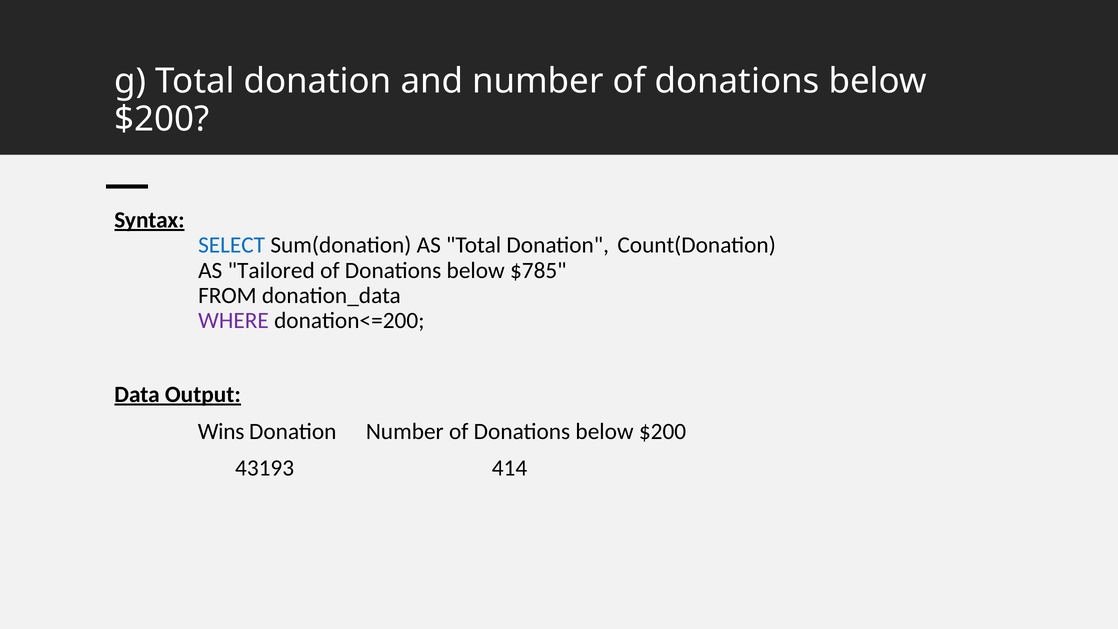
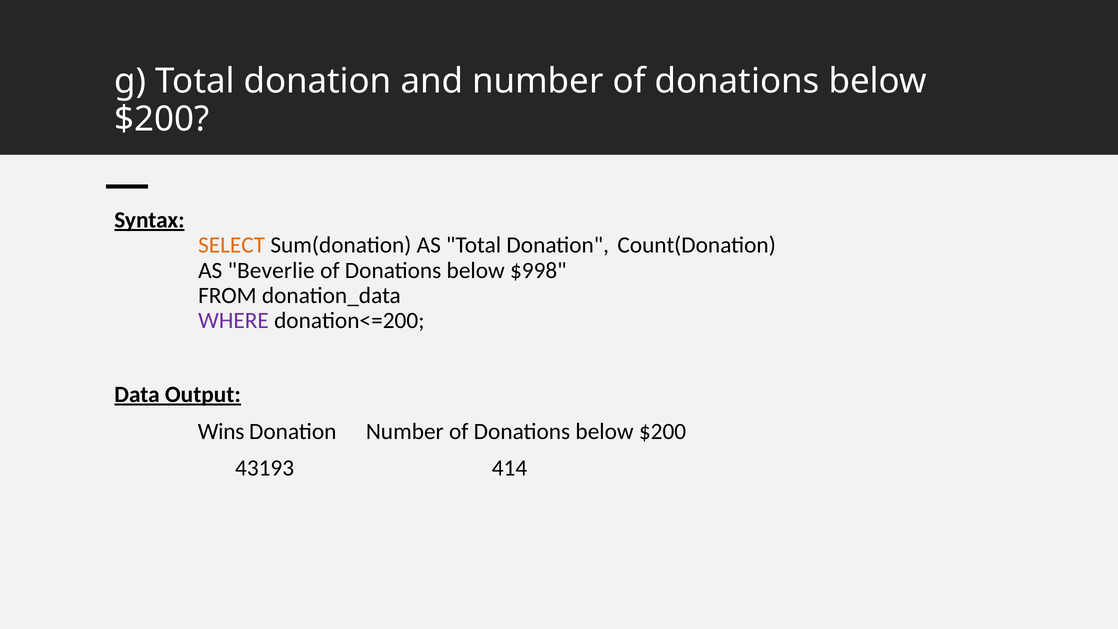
SELECT colour: blue -> orange (232, 245)
Tailored: Tailored -> Beverlie (271, 270)
$785: $785 -> $998 (538, 270)
